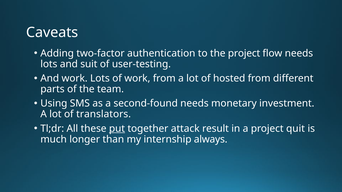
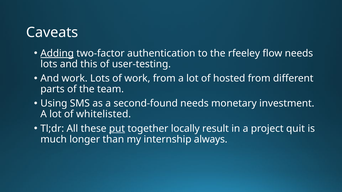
Adding underline: none -> present (57, 53)
the project: project -> rfeeley (244, 53)
suit: suit -> this (89, 64)
translators: translators -> whitelisted (104, 114)
attack: attack -> locally (185, 129)
